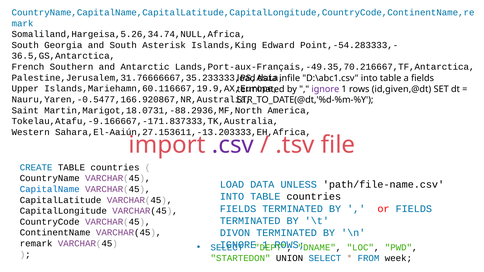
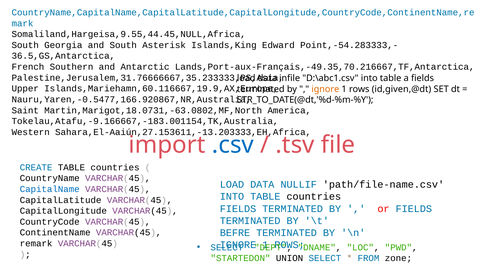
Somaliland,Hargeisa,5.26,34.74,NULL,Africa: Somaliland,Hargeisa,5.26,34.74,NULL,Africa -> Somaliland,Hargeisa,9.55,44.45,NULL,Africa (129, 34)
ignore colour: purple -> orange (325, 89)
Martin,Marigot,18.0731,-88.2936,MF,North: Martin,Marigot,18.0731,-88.2936,MF,North -> Martin,Marigot,18.0731,-63.0802,MF,North (153, 110)
Tokelau,Atafu,-9.166667,-171.837333,TK,Australia: Tokelau,Atafu,-9.166667,-171.837333,TK,Australia -> Tokelau,Atafu,-9.166667,-183.001154,TK,Australia (145, 121)
.csv colour: purple -> blue (233, 145)
UNLESS: UNLESS -> NULLIF (299, 185)
DIVON: DIVON -> BEFRE (235, 233)
week: week -> zone (398, 258)
